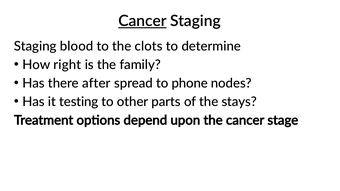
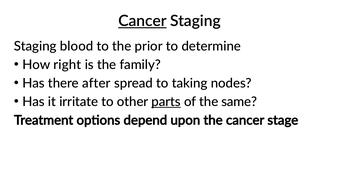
clots: clots -> prior (149, 46)
phone: phone -> taking (190, 83)
testing: testing -> irritate (79, 102)
parts underline: none -> present (166, 102)
stays: stays -> same (239, 102)
